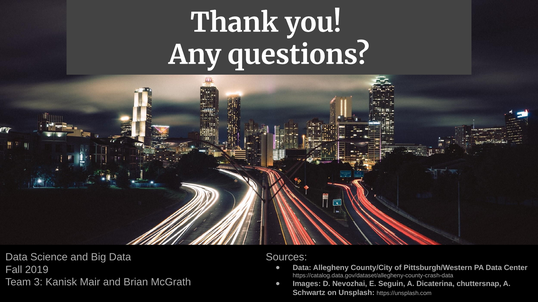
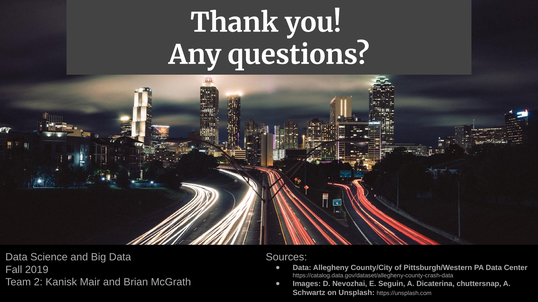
3: 3 -> 2 (38, 283)
